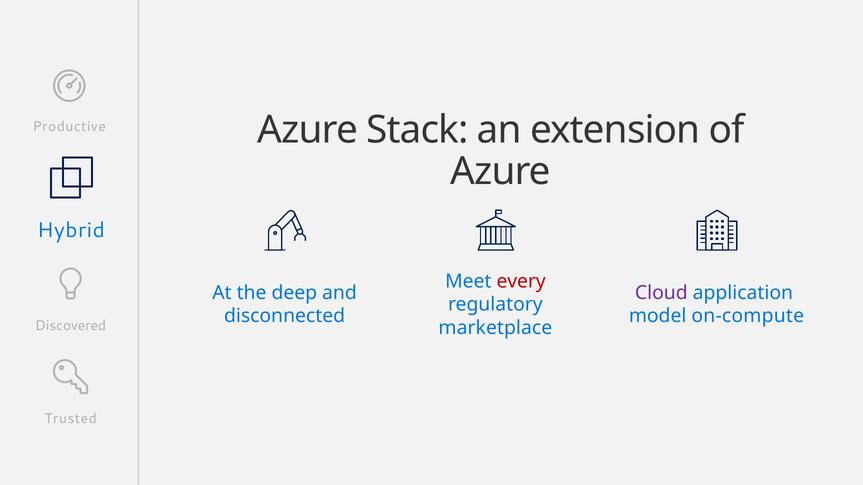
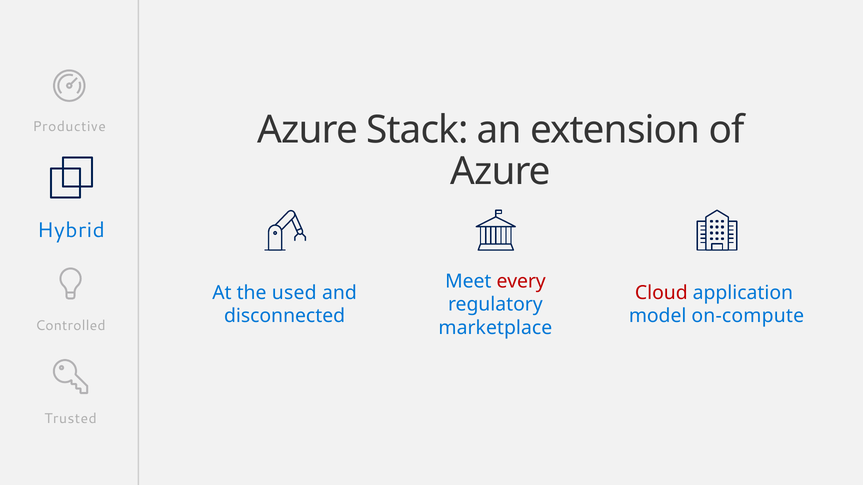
deep: deep -> used (294, 293)
Cloud colour: purple -> red (661, 293)
Discovered: Discovered -> Controlled (70, 326)
